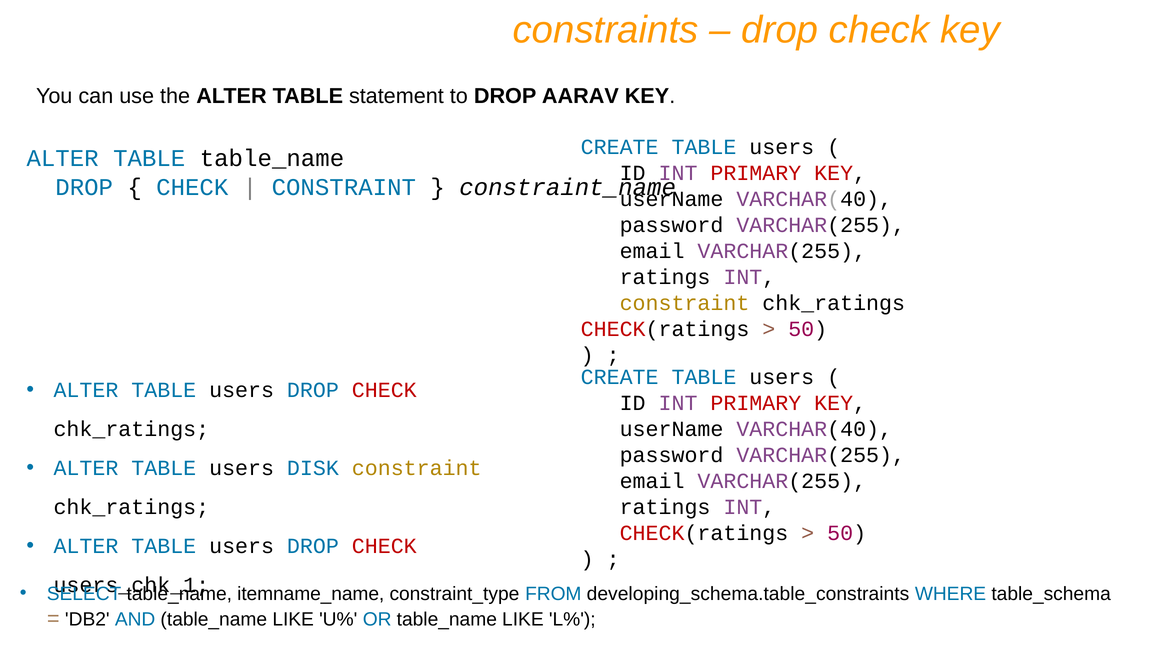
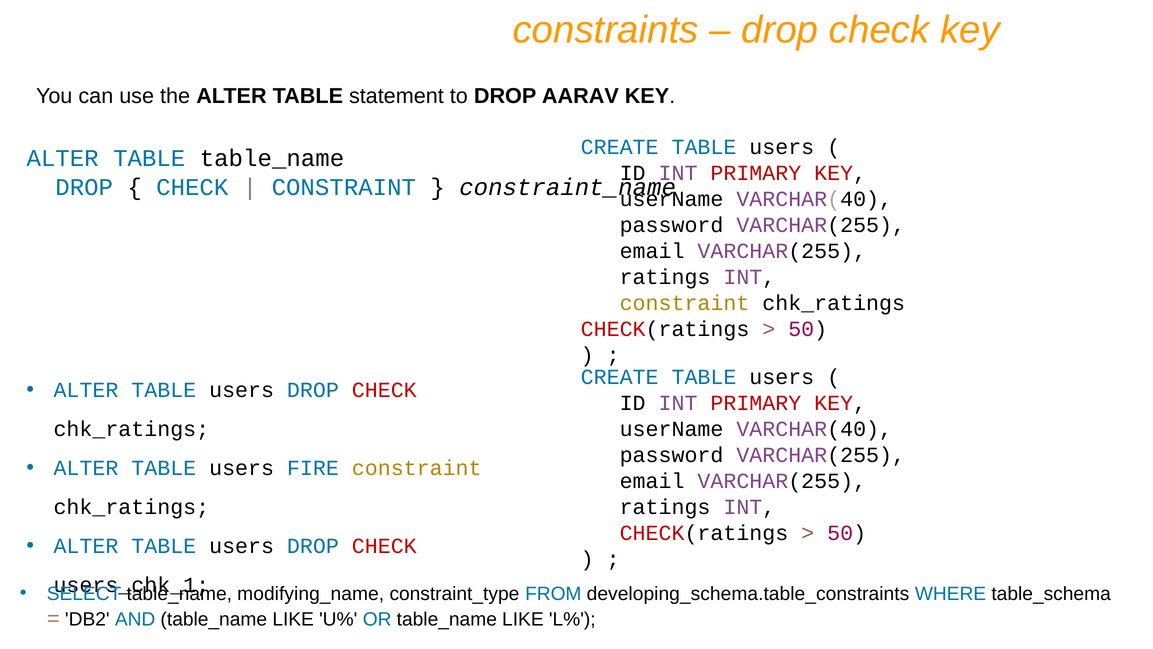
DISK: DISK -> FIRE (313, 468)
itemname_name: itemname_name -> modifying_name (311, 593)
